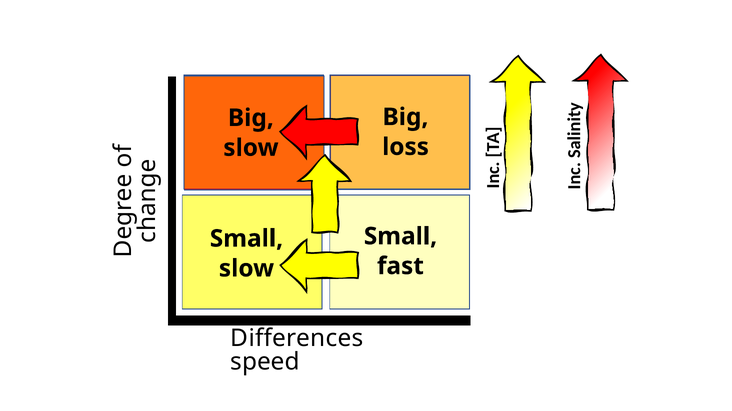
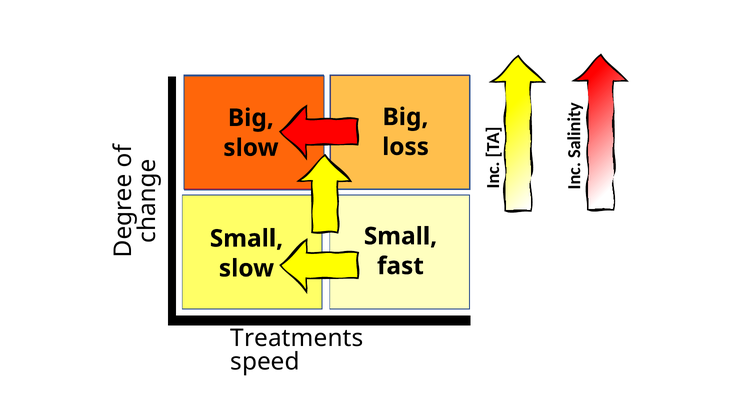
Differences: Differences -> Treatments (297, 339)
